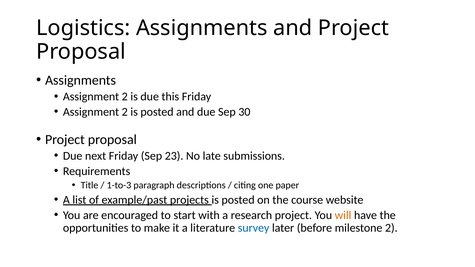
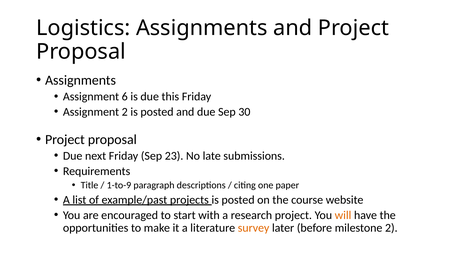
2: 2 -> 6 (125, 97)
1-to-3: 1-to-3 -> 1-to-9 (119, 186)
survey colour: blue -> orange (254, 228)
